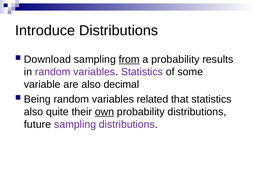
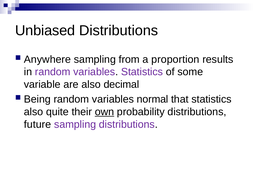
Introduce: Introduce -> Unbiased (45, 30)
Download: Download -> Anywhere (47, 59)
from underline: present -> none (129, 59)
a probability: probability -> proportion (175, 59)
related: related -> normal (153, 99)
